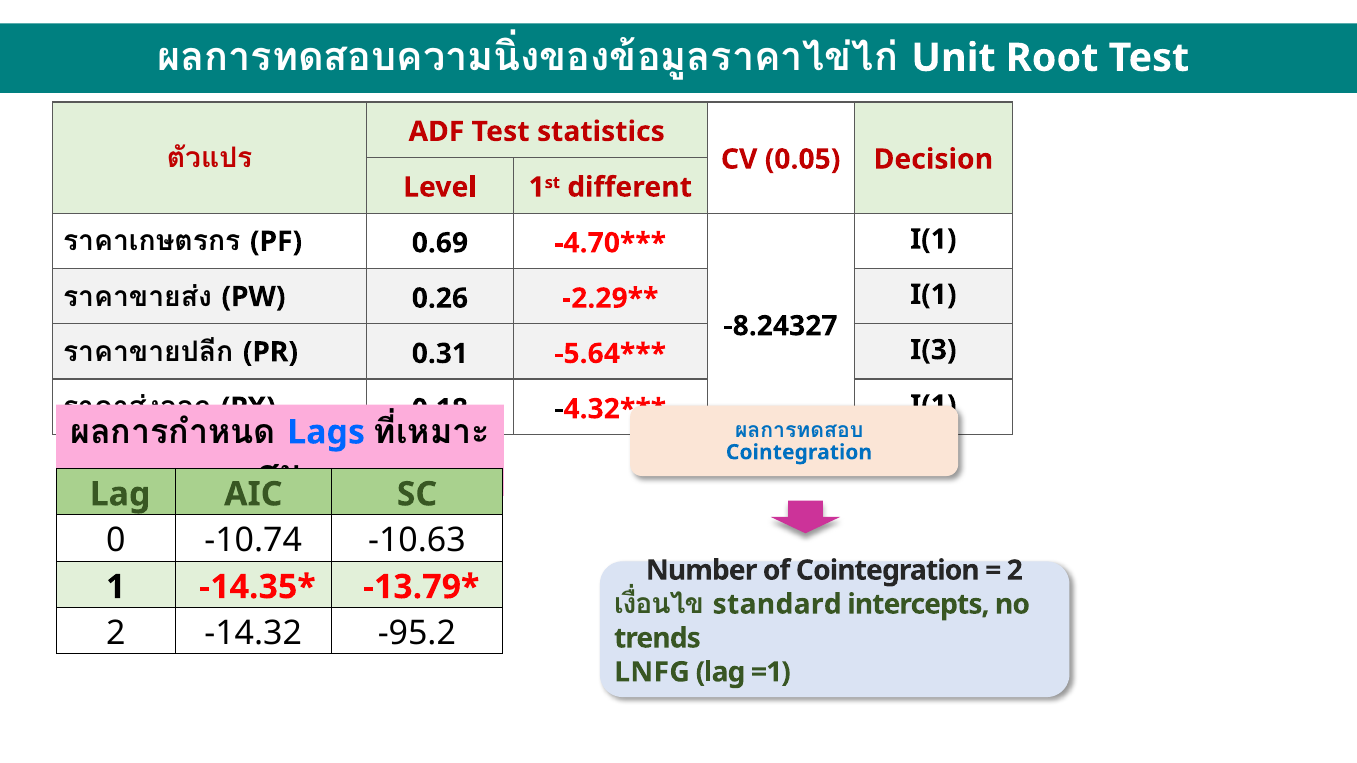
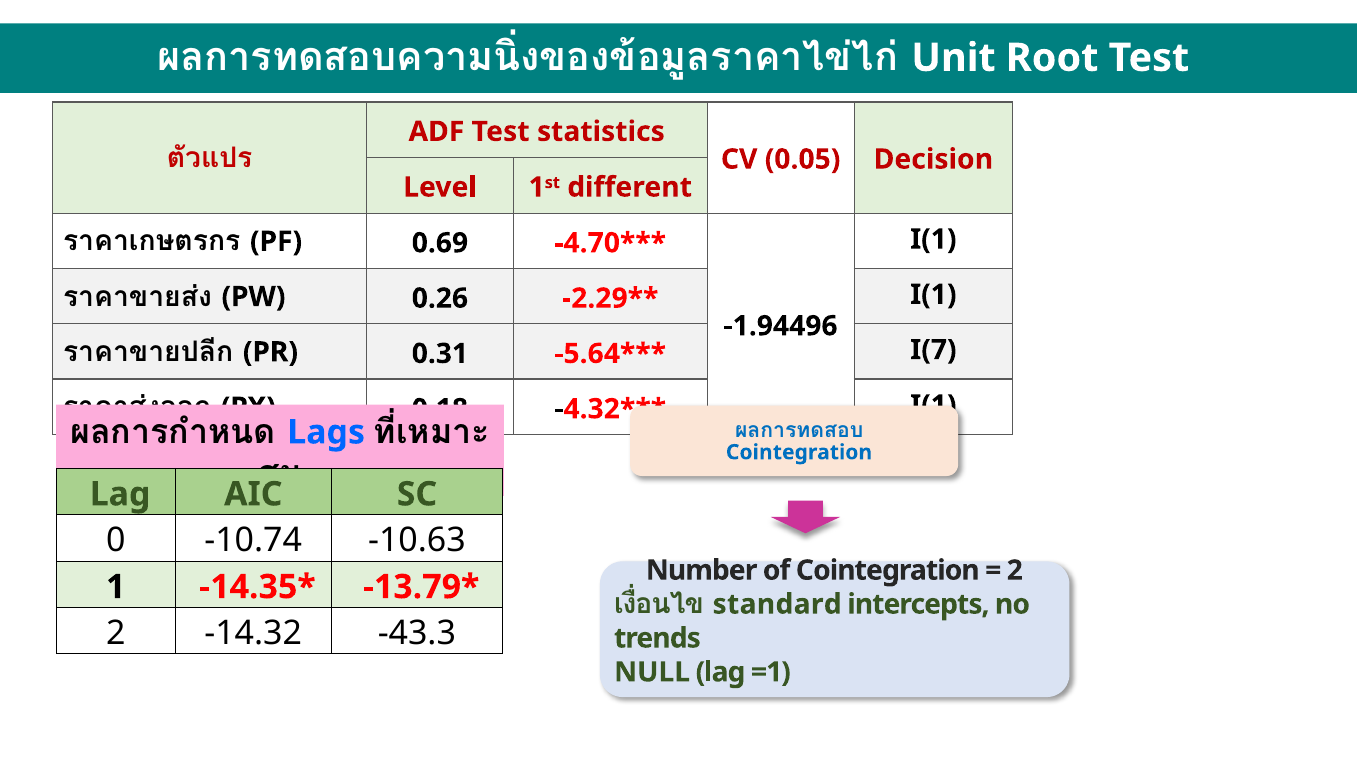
-8.24327: -8.24327 -> -1.94496 (781, 326)
I(3: I(3 -> I(7 (933, 350)
-95.2: -95.2 -> -43.3 (417, 634)
LNFG: LNFG -> NULL (652, 672)
